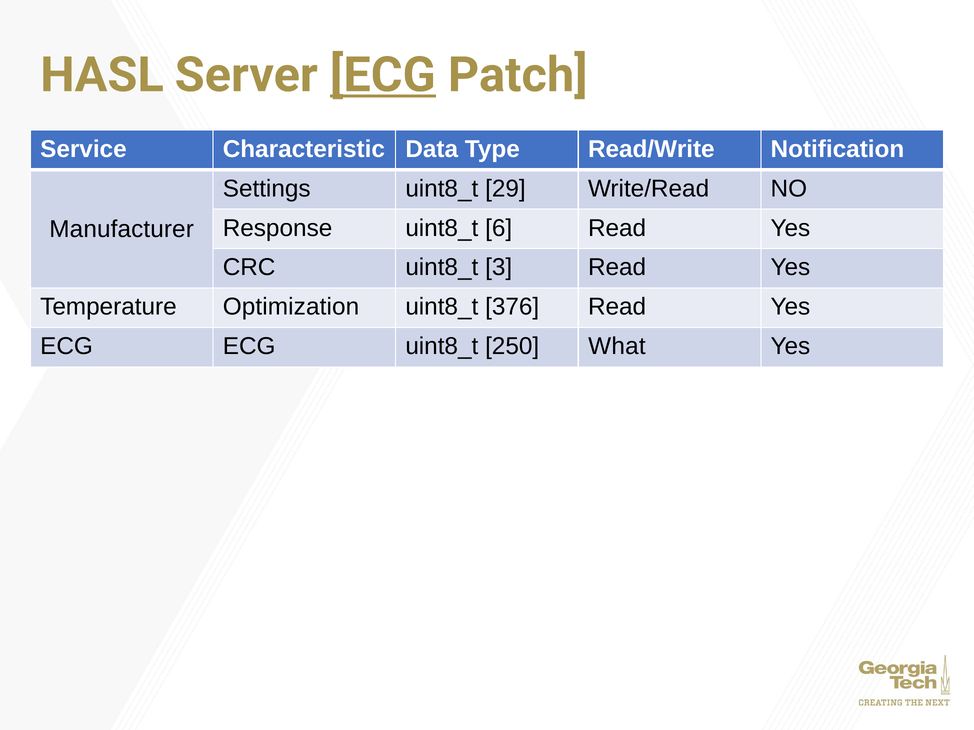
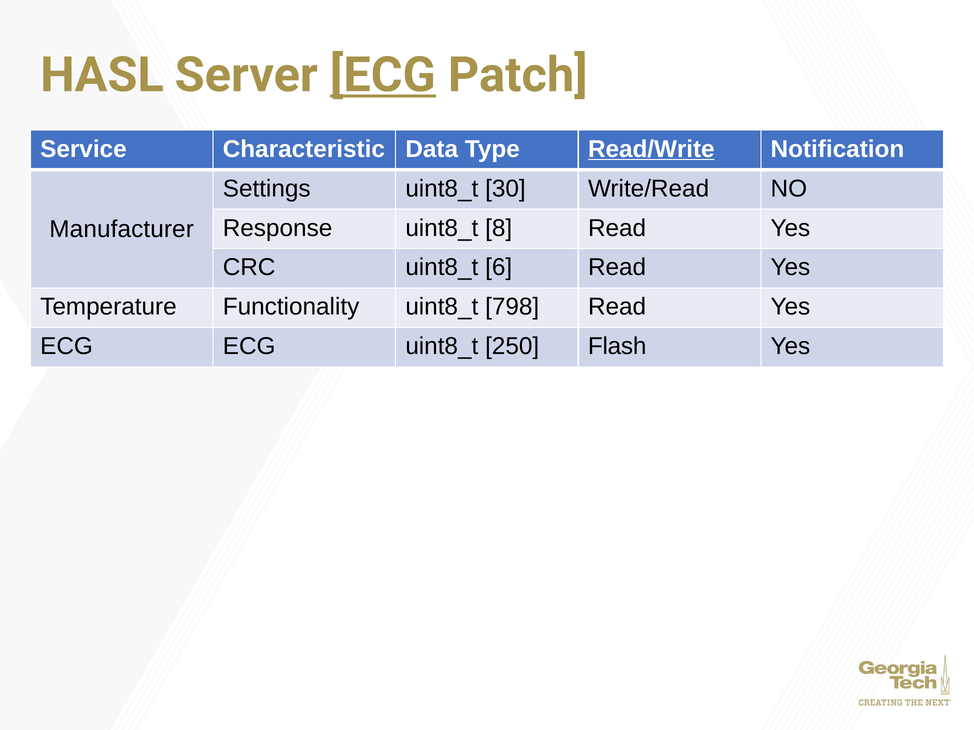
Read/Write underline: none -> present (651, 149)
29: 29 -> 30 (505, 189)
6: 6 -> 8 (499, 228)
3: 3 -> 6 (499, 268)
Optimization: Optimization -> Functionality (291, 307)
376: 376 -> 798 (512, 307)
What: What -> Flash (617, 347)
